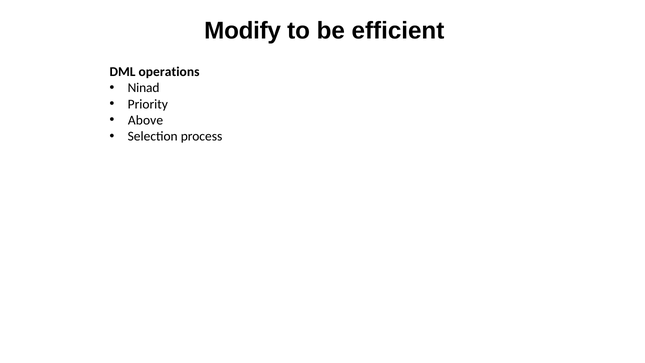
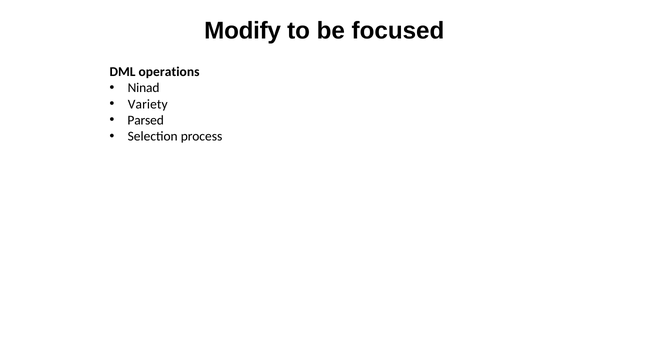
efficient: efficient -> focused (398, 31)
Priority: Priority -> Variety (148, 104)
Above: Above -> Parsed (146, 120)
